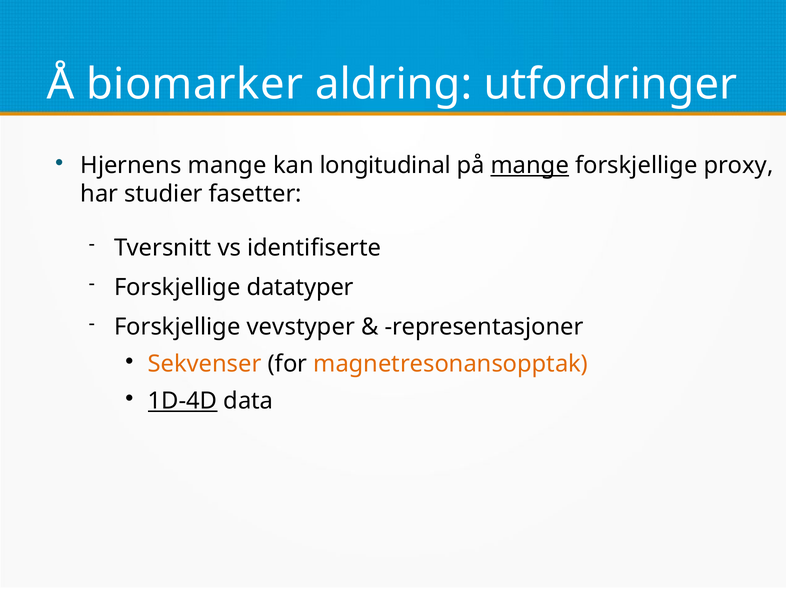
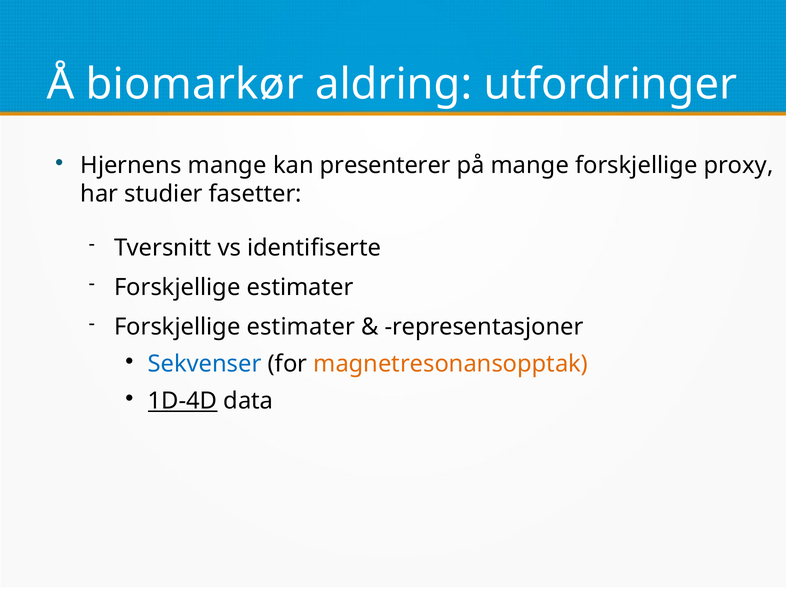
biomarker: biomarker -> biomarkør (195, 84)
longitudinal: longitudinal -> presenterer (385, 166)
mange underline: present -> none (530, 166)
datatyper: datatyper -> estimater (300, 288)
vevstyper: vevstyper -> estimater (301, 327)
Sekvenser colour: orange -> blue (205, 364)
